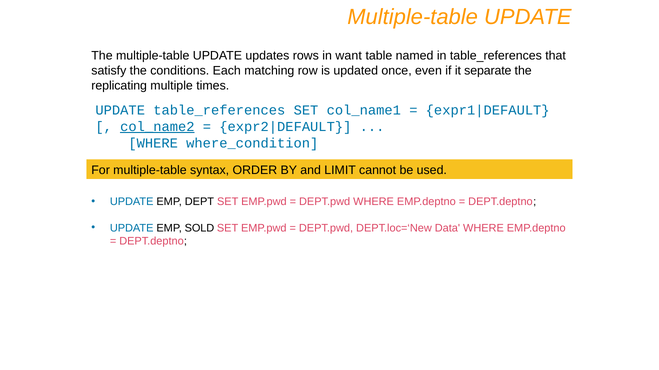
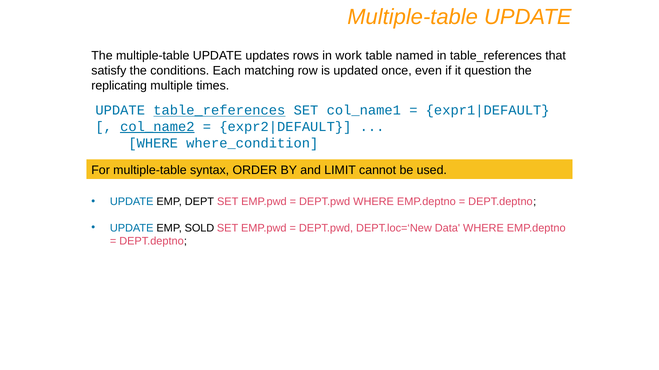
want: want -> work (349, 56)
separate: separate -> question (488, 71)
table_references underline: none -> present (219, 110)
